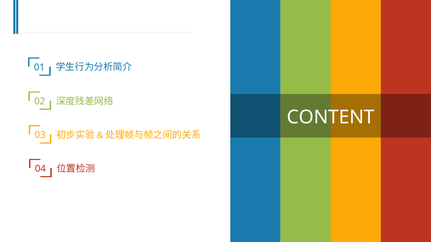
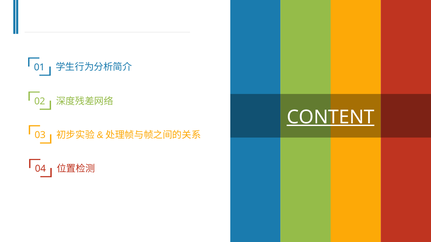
CONTENT underline: none -> present (331, 117)
